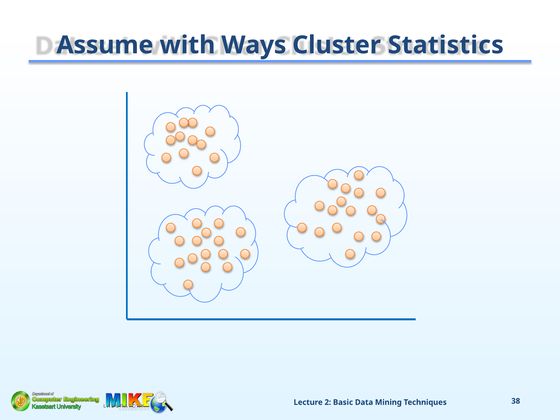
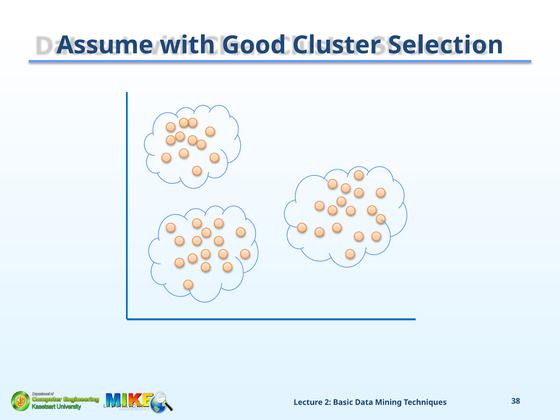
Ways: Ways -> Good (254, 45)
Statistics: Statistics -> Selection (446, 45)
